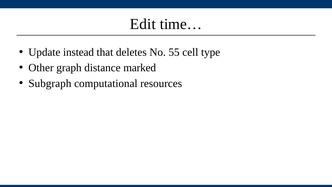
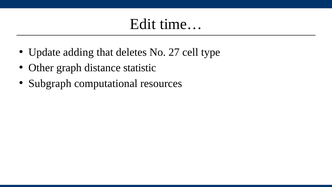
instead: instead -> adding (78, 52)
55: 55 -> 27 (174, 52)
marked: marked -> statistic (140, 68)
